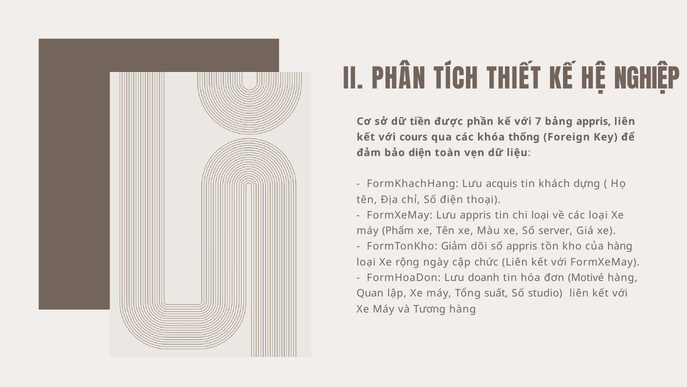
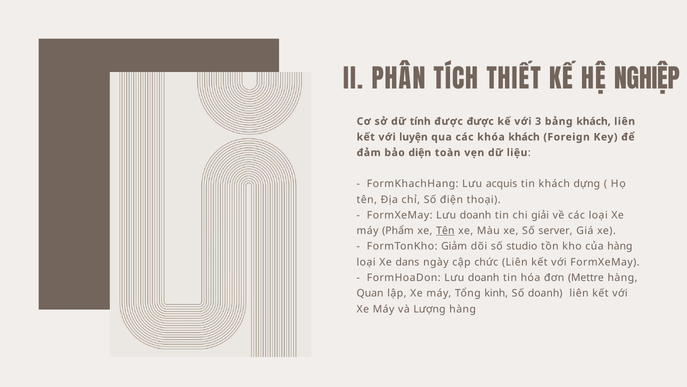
tiền: tiền -> tính (420, 121)
được phần: phần -> được (480, 121)
7: 7 -> 3 (538, 121)
bảng appris: appris -> khách (593, 121)
cours: cours -> luyện (413, 137)
khóa thống: thống -> khách (524, 137)
FormXeMay Lưu appris: appris -> doanh (476, 215)
chi loại: loại -> giải (540, 215)
Tên underline: none -> present (445, 231)
số appris: appris -> studio (522, 246)
rộng: rộng -> dans (407, 262)
Motivé: Motivé -> Mettre (586, 277)
suất: suất -> kinh (496, 293)
Số studio: studio -> doanh (545, 293)
Tương: Tương -> Lượng (429, 309)
